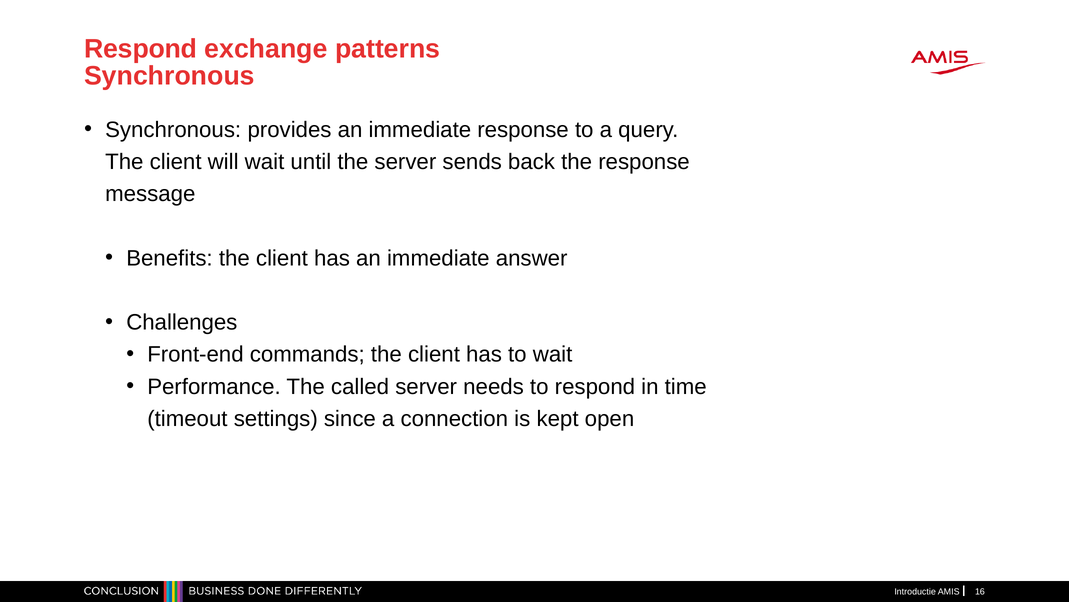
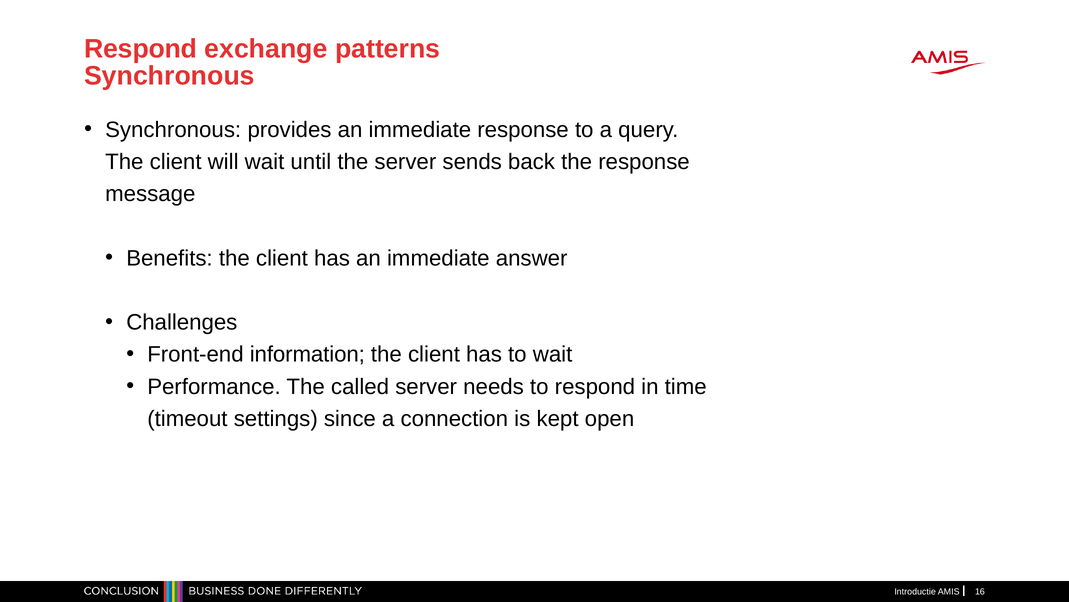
commands: commands -> information (307, 354)
